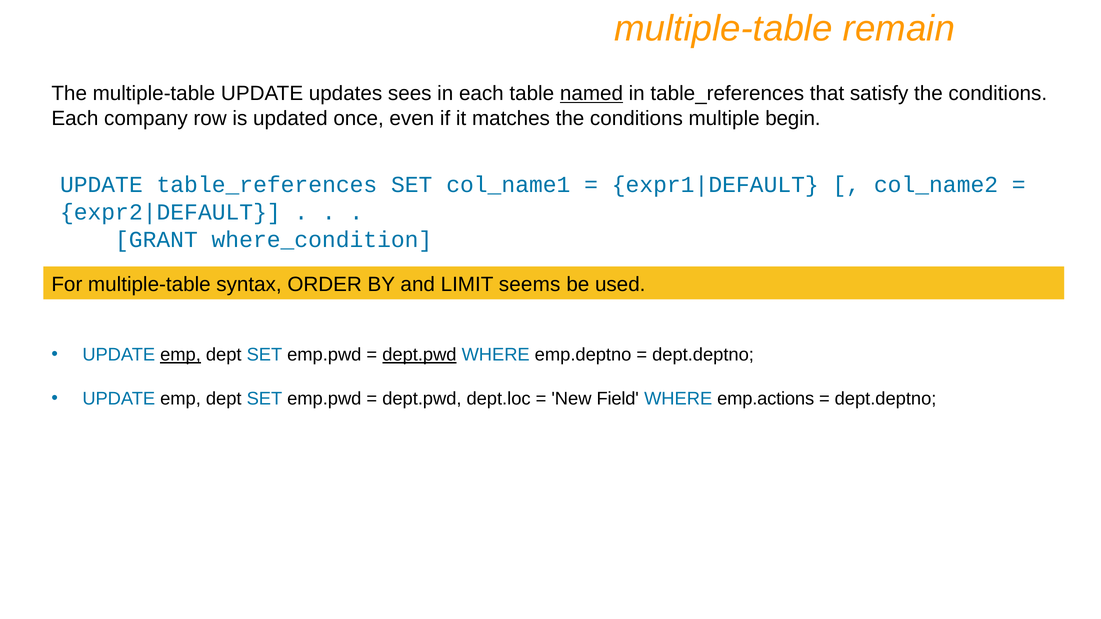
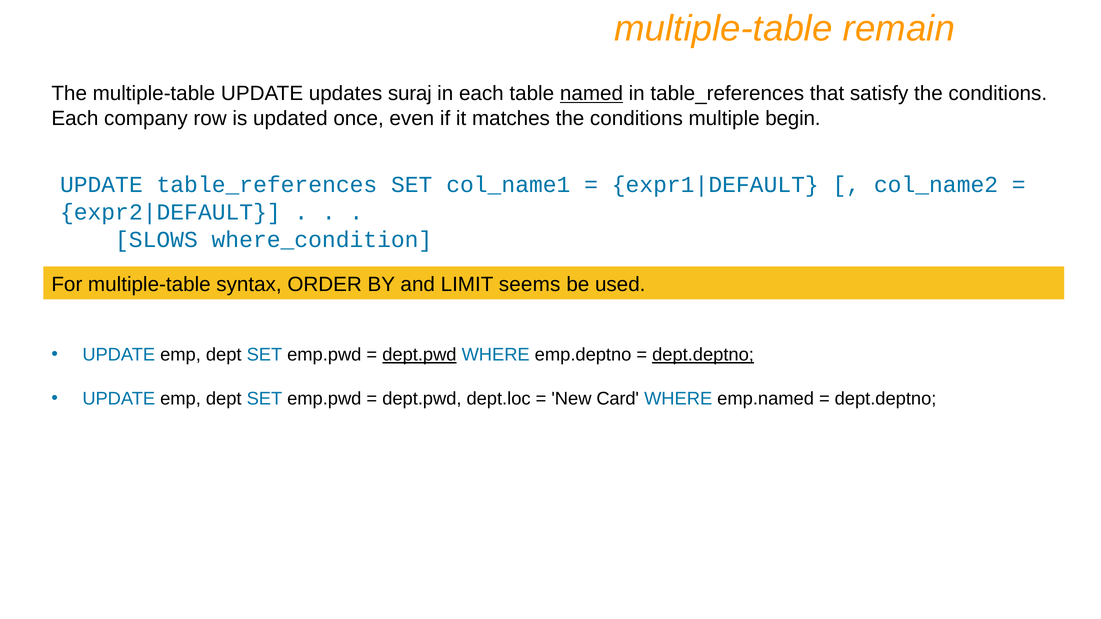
sees: sees -> suraj (410, 94)
GRANT: GRANT -> SLOWS (156, 240)
emp underline: present -> none (180, 355)
dept.deptno underline: none -> present (703, 355)
Field: Field -> Card (618, 399)
emp.actions: emp.actions -> emp.named (766, 399)
